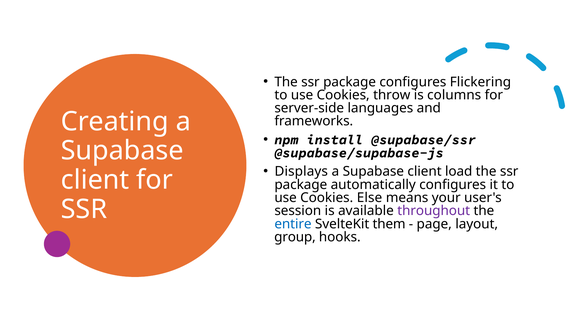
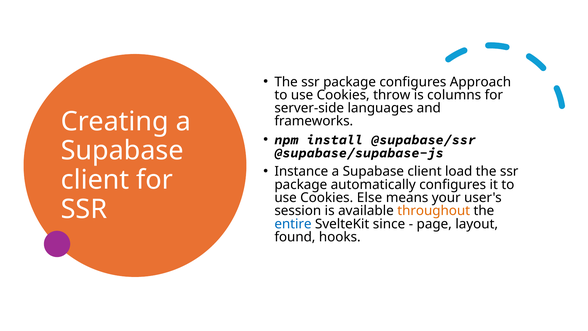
Flickering: Flickering -> Approach (480, 82)
Displays: Displays -> Instance (301, 171)
throughout colour: purple -> orange (434, 211)
them: them -> since (389, 224)
group: group -> found (295, 237)
